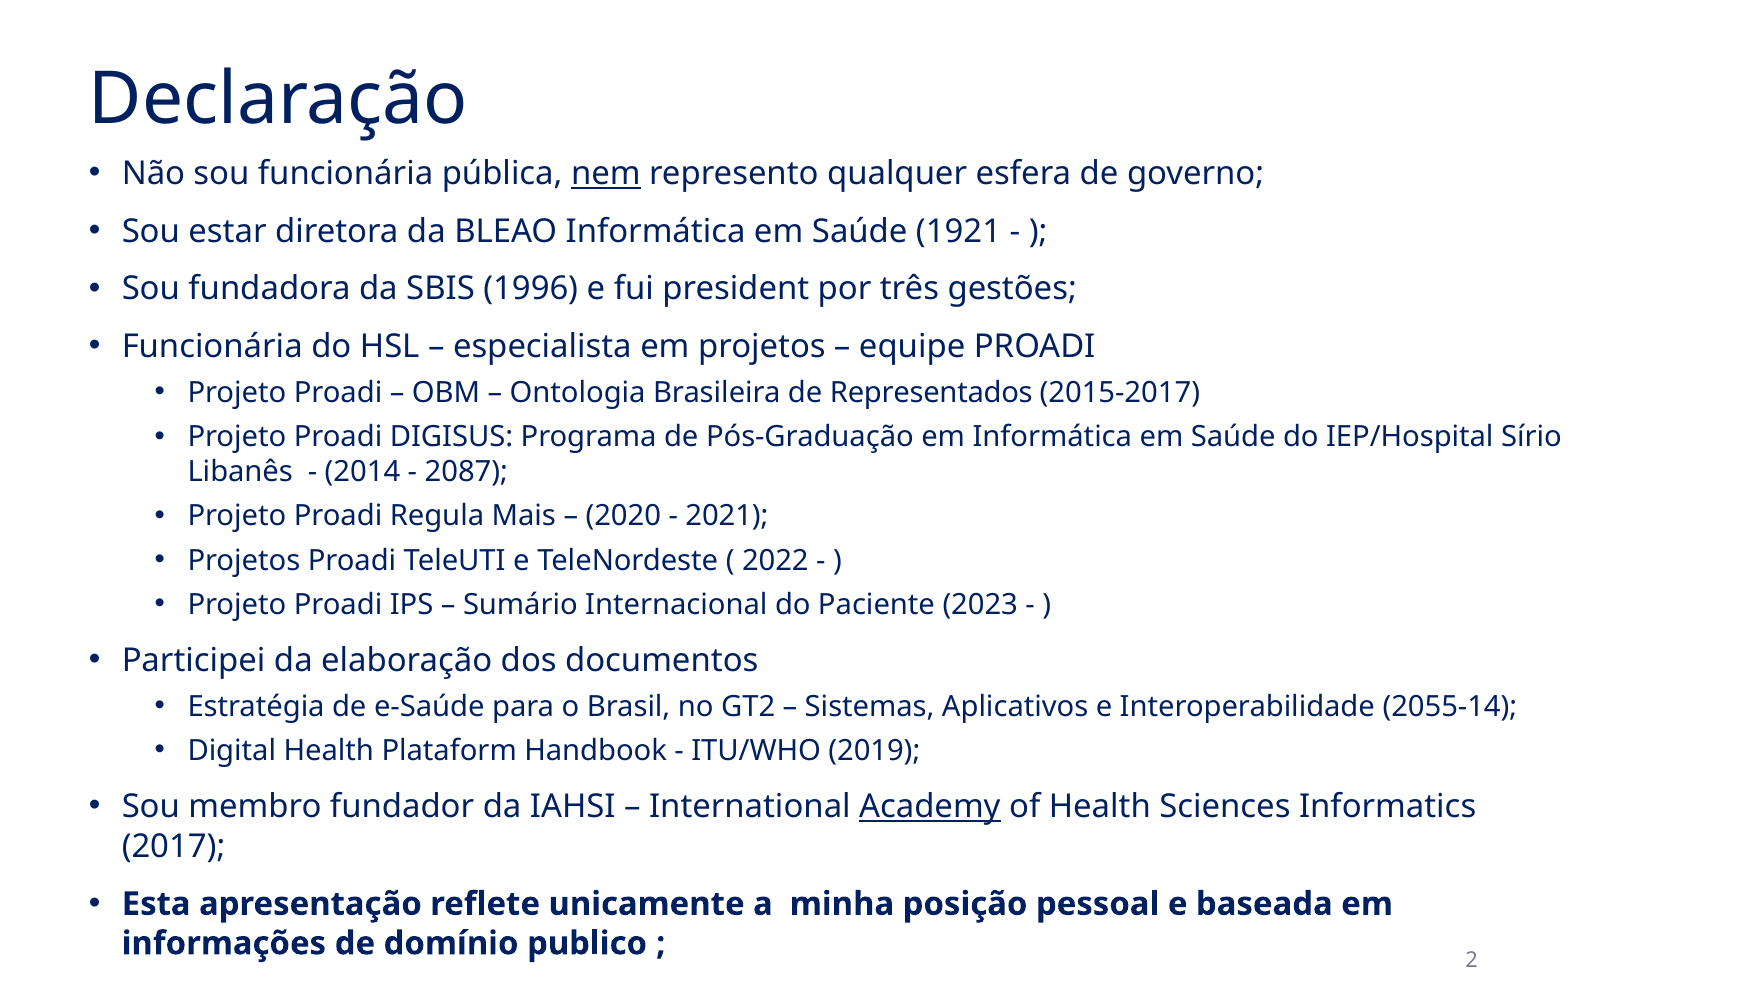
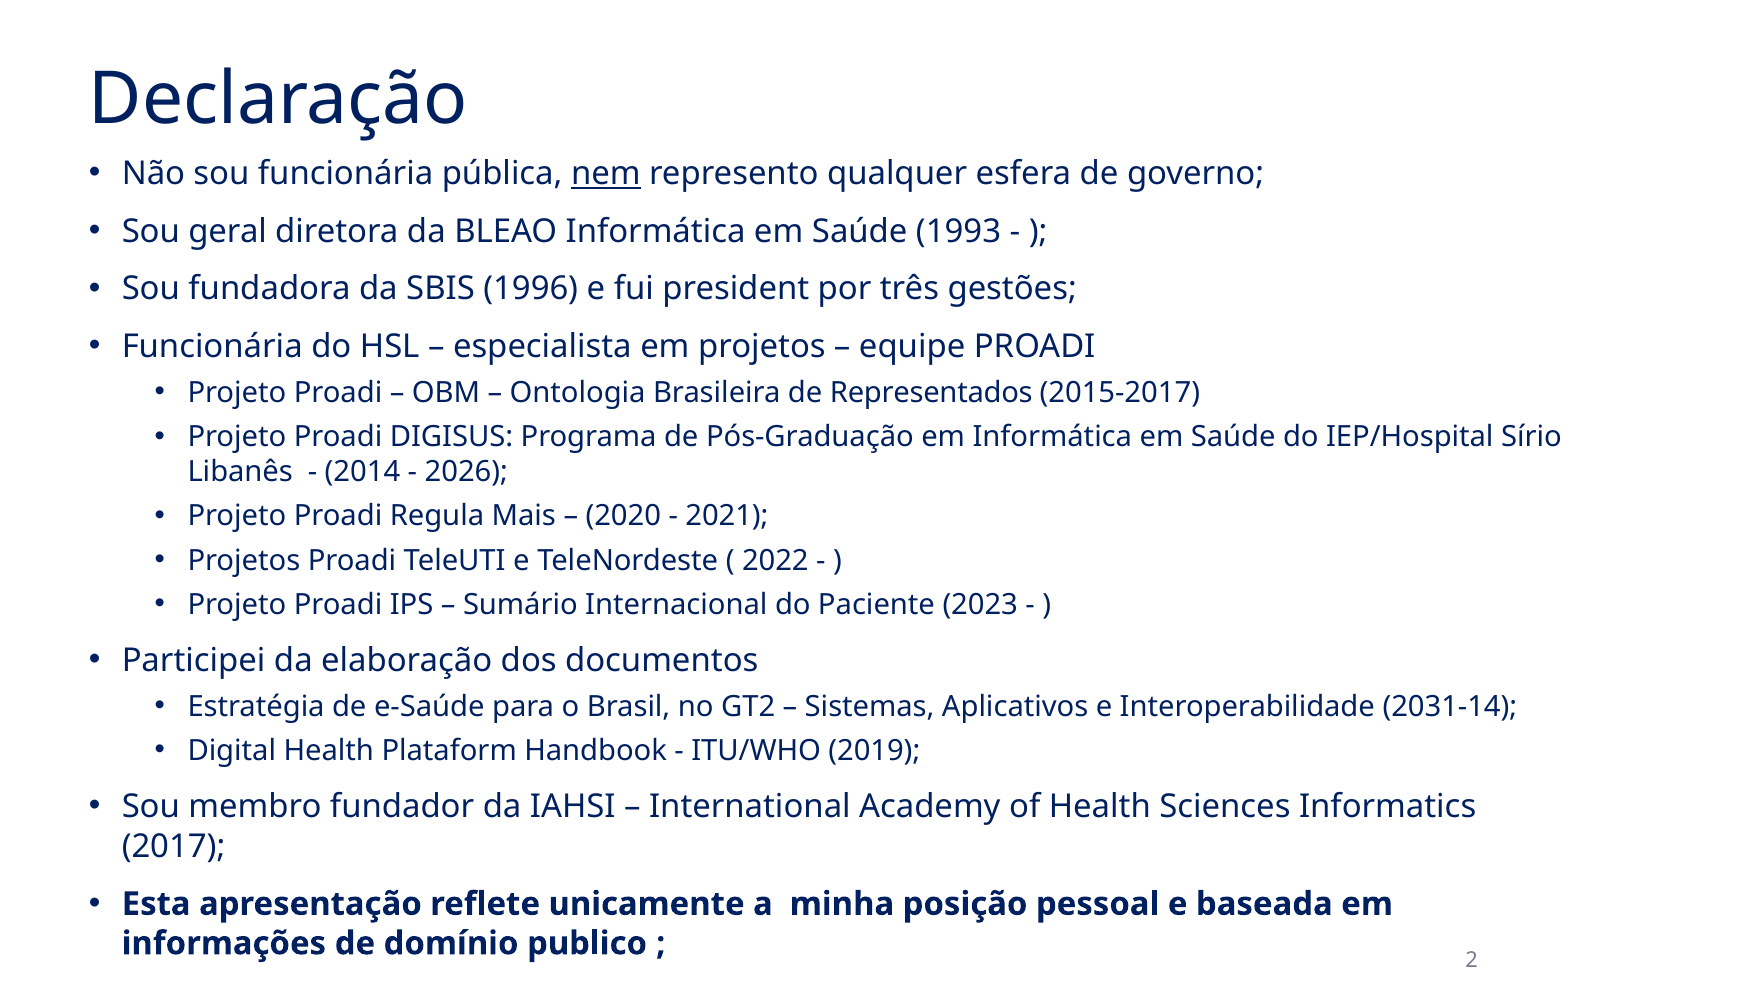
estar: estar -> geral (228, 231)
1921: 1921 -> 1993 (959, 231)
2087: 2087 -> 2026 (466, 472)
2055-14: 2055-14 -> 2031-14 (1450, 706)
Academy underline: present -> none (930, 806)
